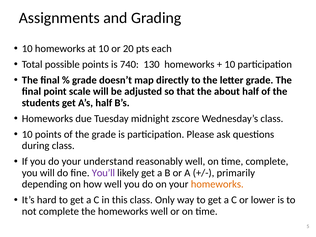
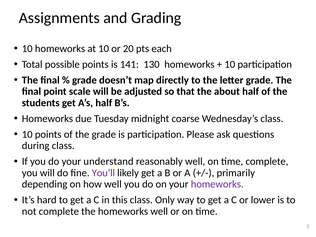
740: 740 -> 141 (129, 64)
zscore: zscore -> coarse (186, 119)
homeworks colour: orange -> purple (217, 184)
